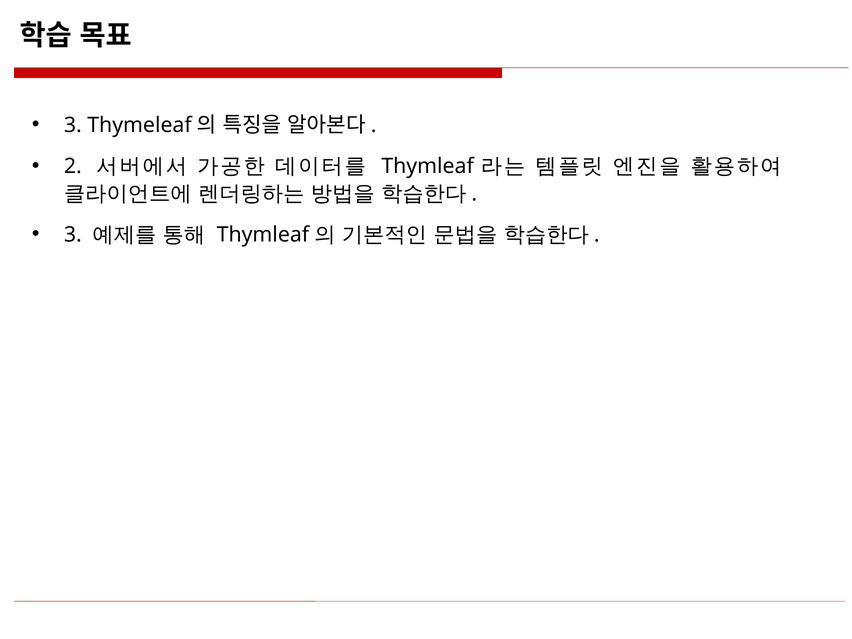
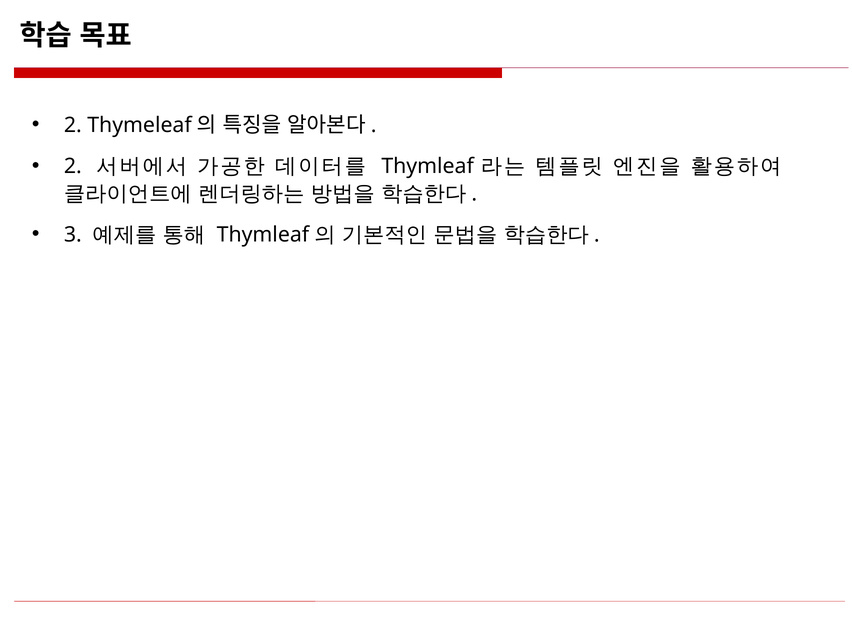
3: 3 -> 2 (73, 125)
